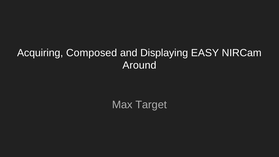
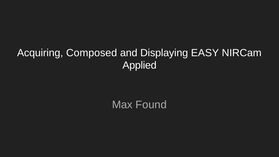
Around: Around -> Applied (140, 65)
Target: Target -> Found (151, 105)
